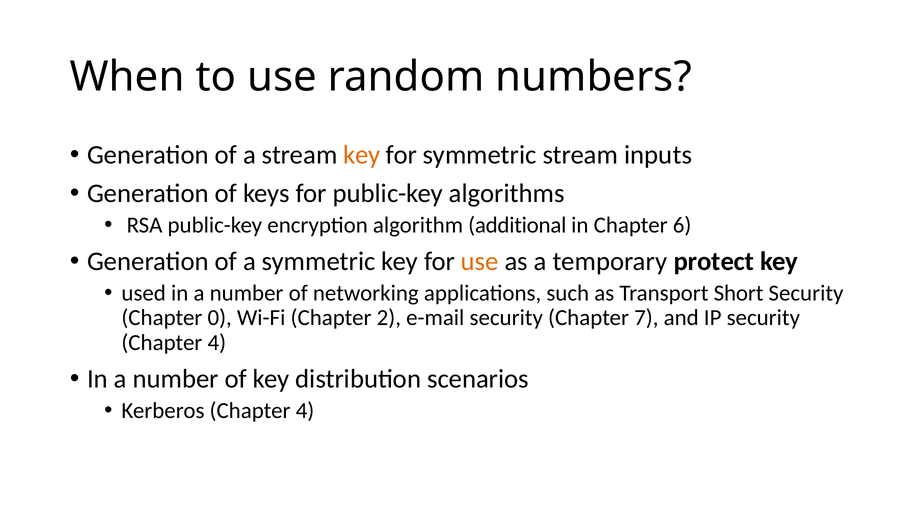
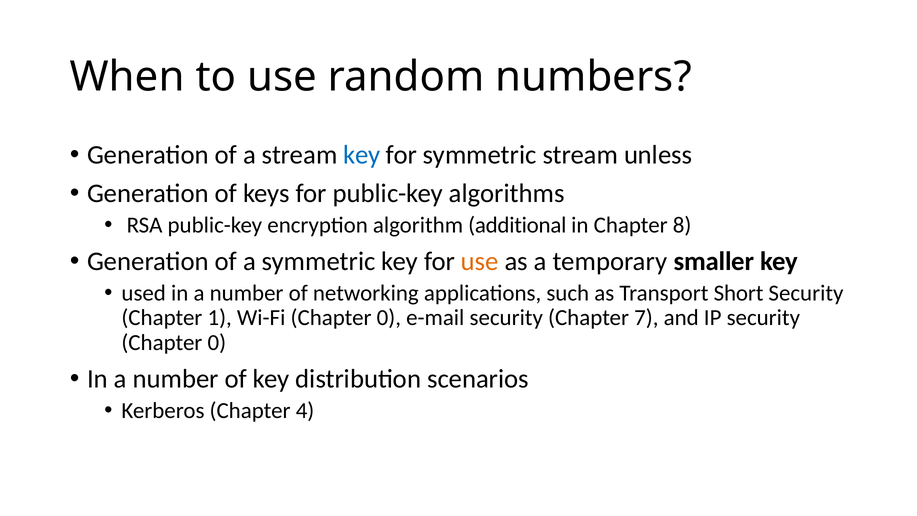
key colour: orange -> blue (362, 155)
inputs: inputs -> unless (658, 155)
6: 6 -> 8 (682, 225)
protect: protect -> smaller (714, 261)
0: 0 -> 1 (220, 318)
Wi-Fi Chapter 2: 2 -> 0 (389, 318)
4: 4 -> 0 (217, 342)
